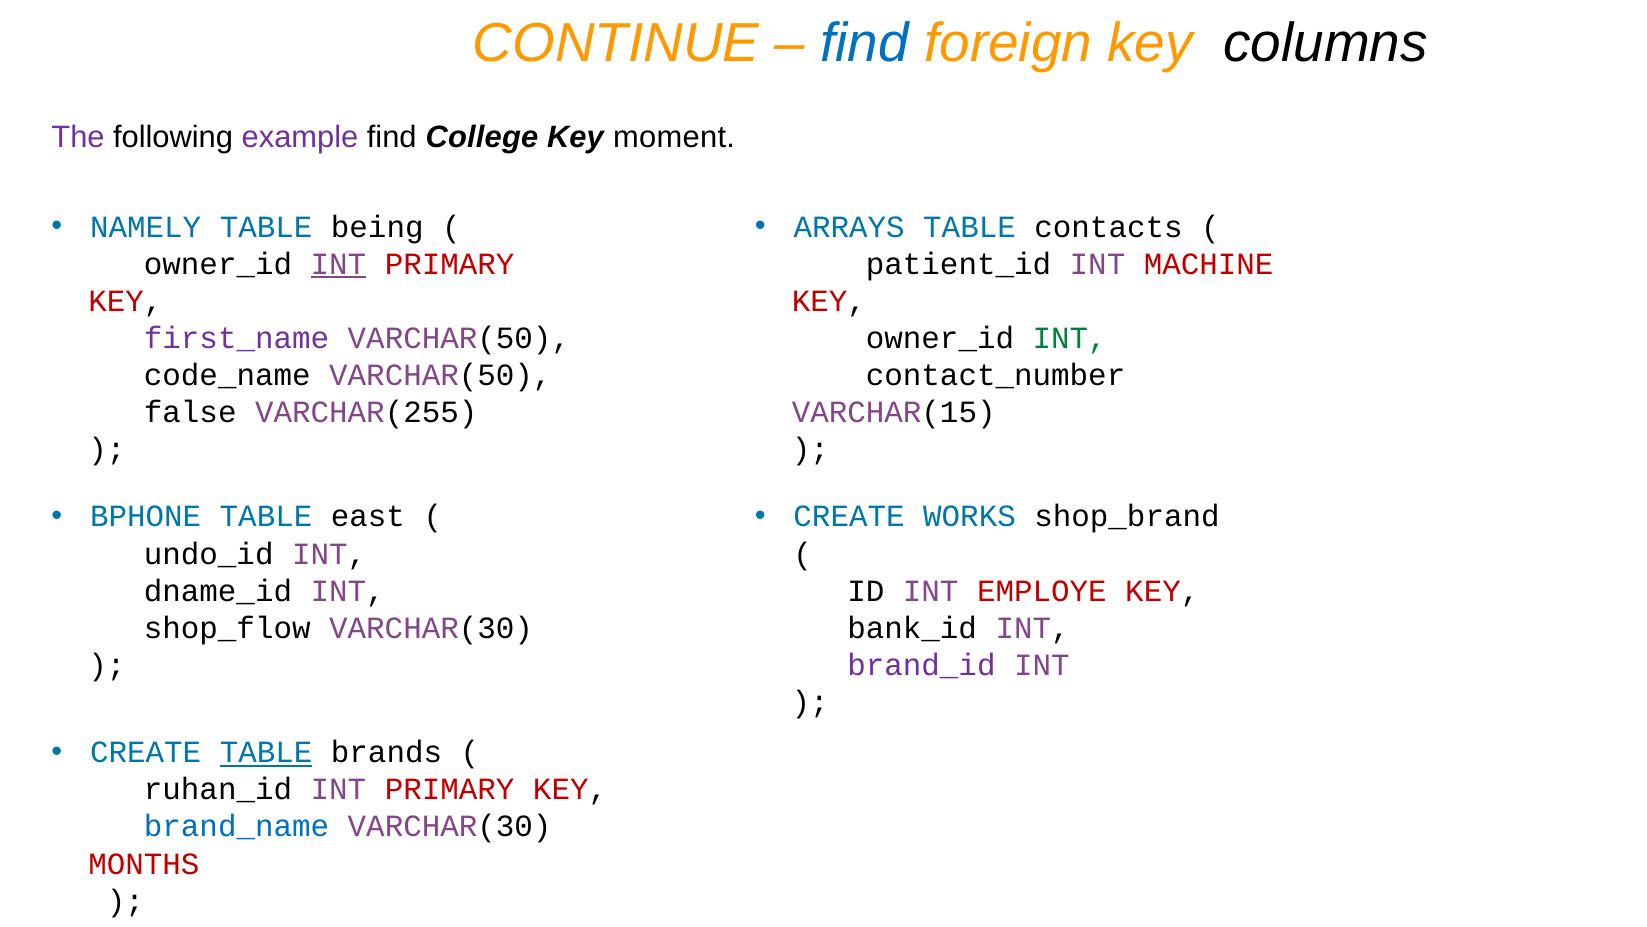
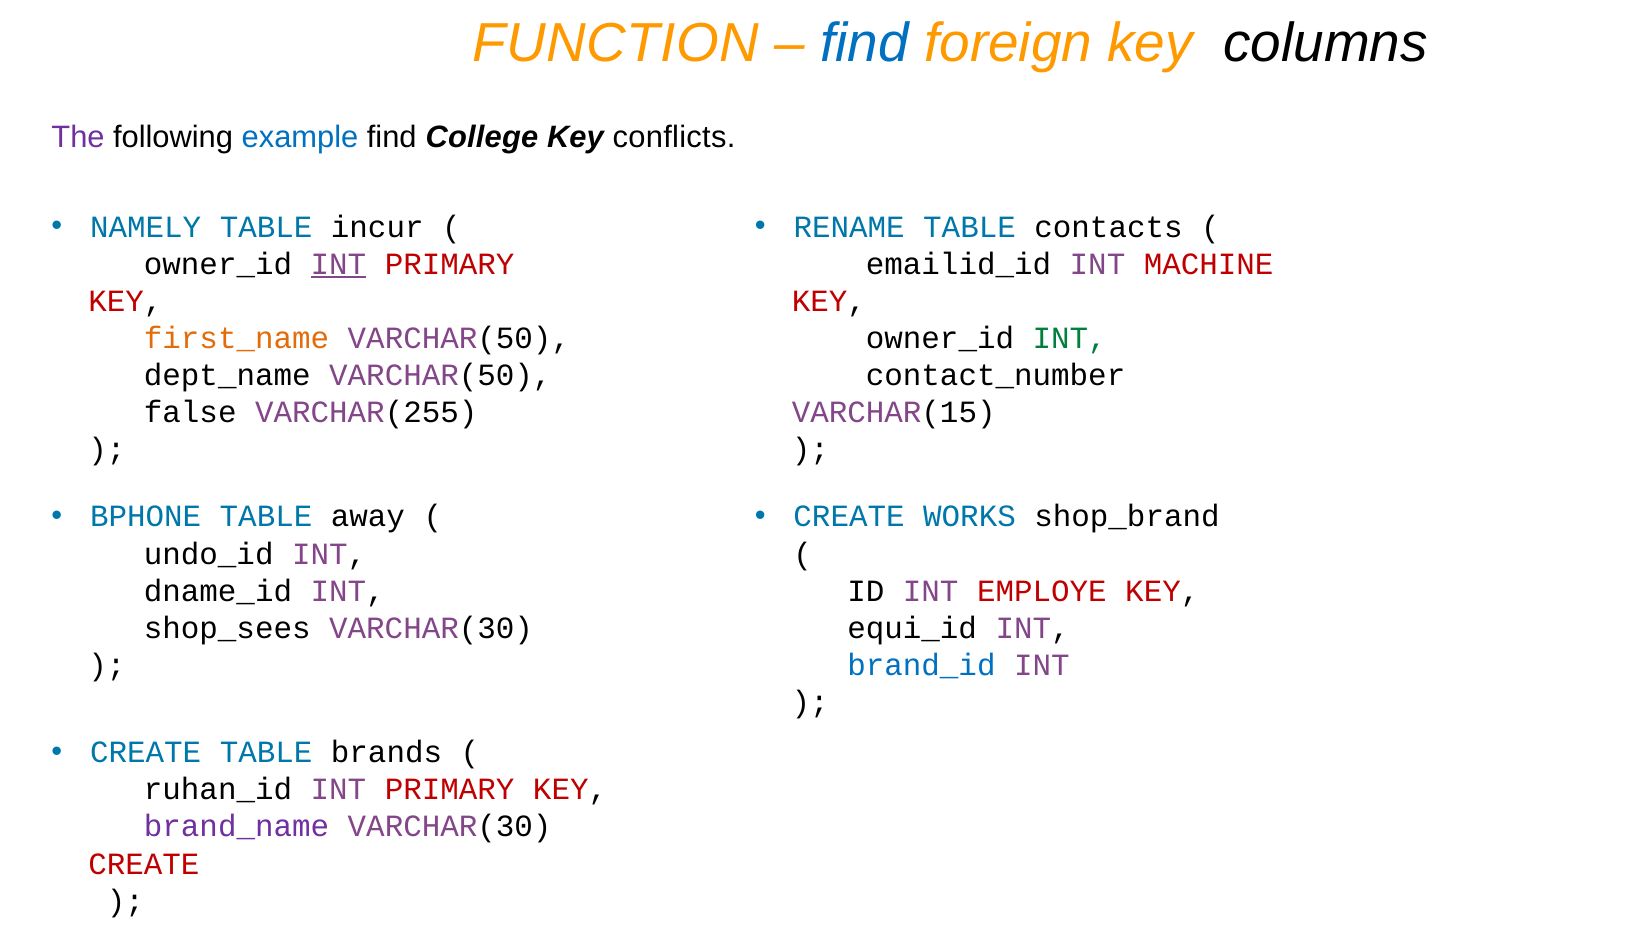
CONTINUE: CONTINUE -> FUNCTION (616, 43)
example colour: purple -> blue (300, 137)
moment: moment -> conflicts (674, 137)
being: being -> incur (377, 227)
ARRAYS: ARRAYS -> RENAME (849, 227)
patient_id: patient_id -> emailid_id (959, 264)
first_name colour: purple -> orange (237, 338)
code_name: code_name -> dept_name (227, 375)
east: east -> away (368, 516)
shop_flow: shop_flow -> shop_sees (227, 628)
bank_id: bank_id -> equi_id (912, 628)
brand_id colour: purple -> blue (921, 665)
TABLE underline: present -> none (266, 752)
brand_name colour: blue -> purple (237, 826)
MONTHS: MONTHS -> CREATE (144, 863)
